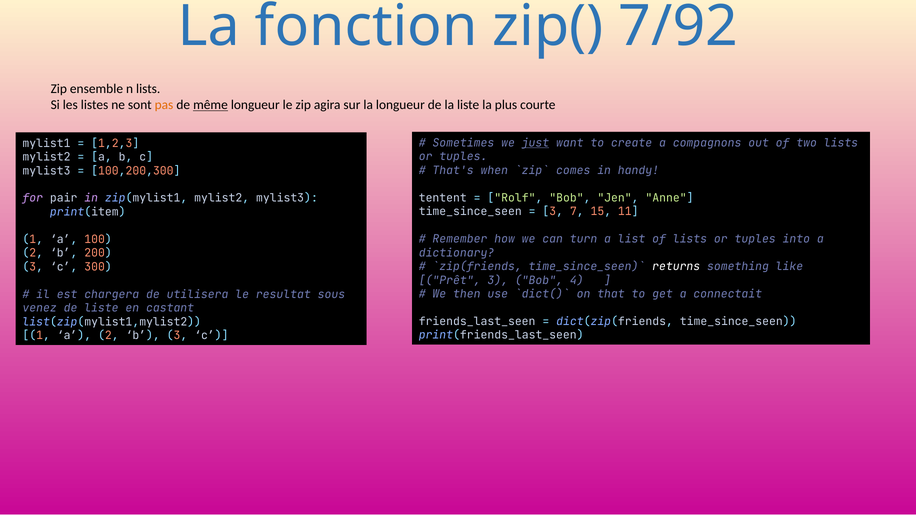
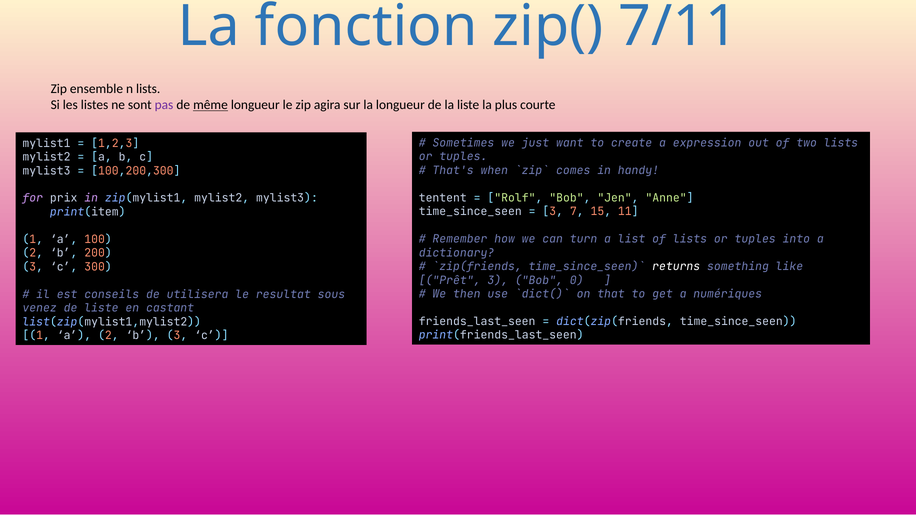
7/92: 7/92 -> 7/11 (678, 26)
pas colour: orange -> purple (164, 105)
just underline: present -> none (535, 143)
compagnons: compagnons -> expression (707, 143)
pair: pair -> prix (64, 198)
4: 4 -> 0 (590, 280)
connectait: connectait -> numériques (731, 294)
chargera: chargera -> conseils (112, 294)
